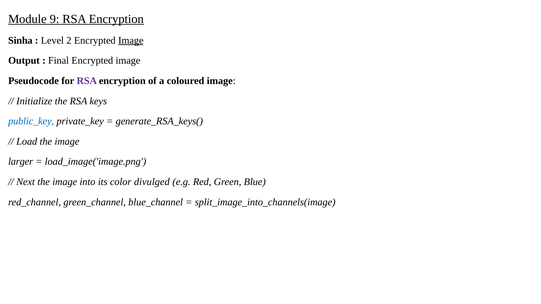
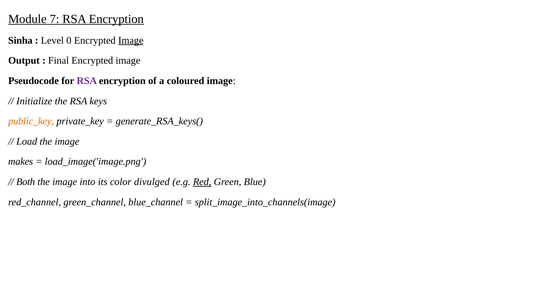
9: 9 -> 7 (55, 19)
2: 2 -> 0 (69, 40)
public_key colour: blue -> orange (31, 121)
larger: larger -> makes (21, 162)
Next: Next -> Both (26, 182)
Red underline: none -> present (202, 182)
